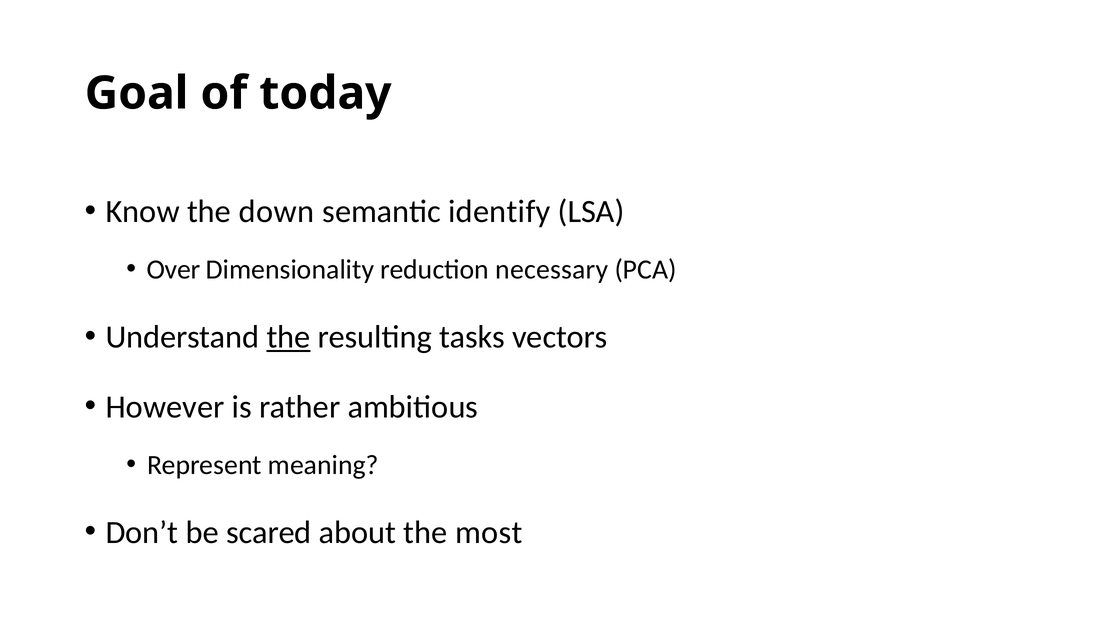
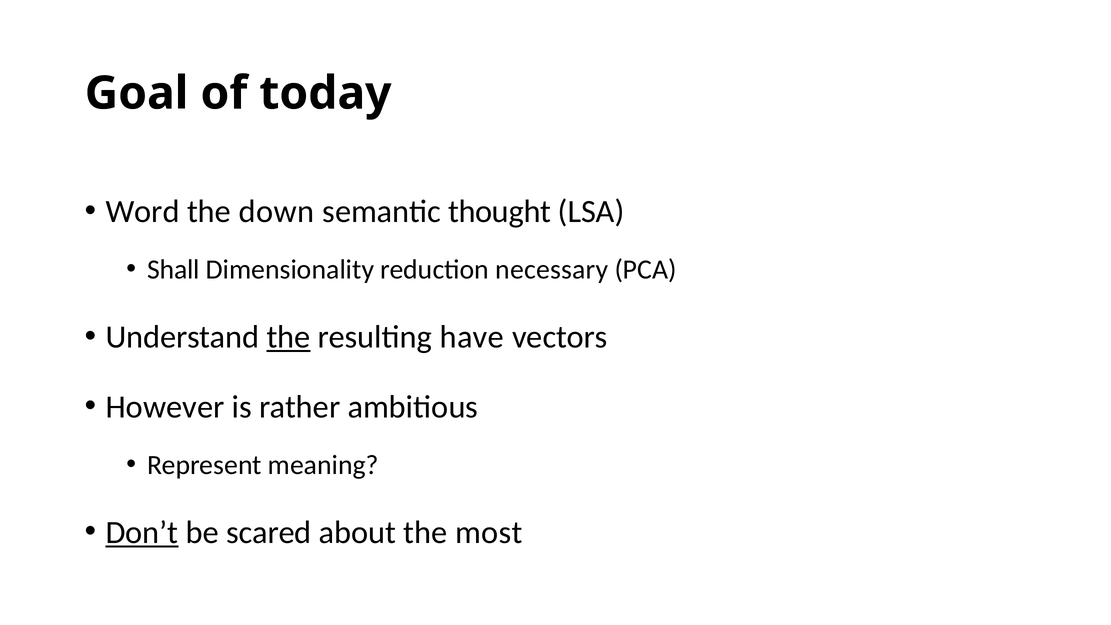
Know: Know -> Word (143, 212)
identify: identify -> thought (500, 212)
Over: Over -> Shall (173, 270)
tasks: tasks -> have (472, 337)
Don’t underline: none -> present (142, 532)
